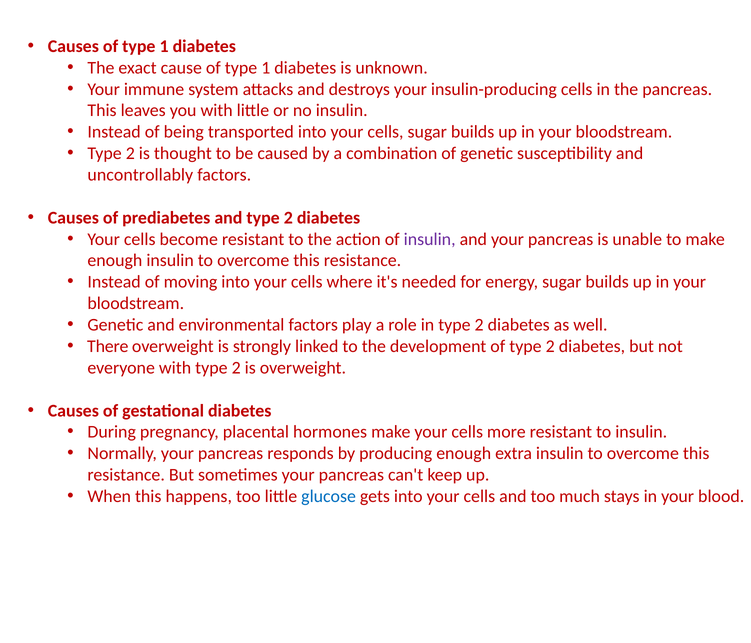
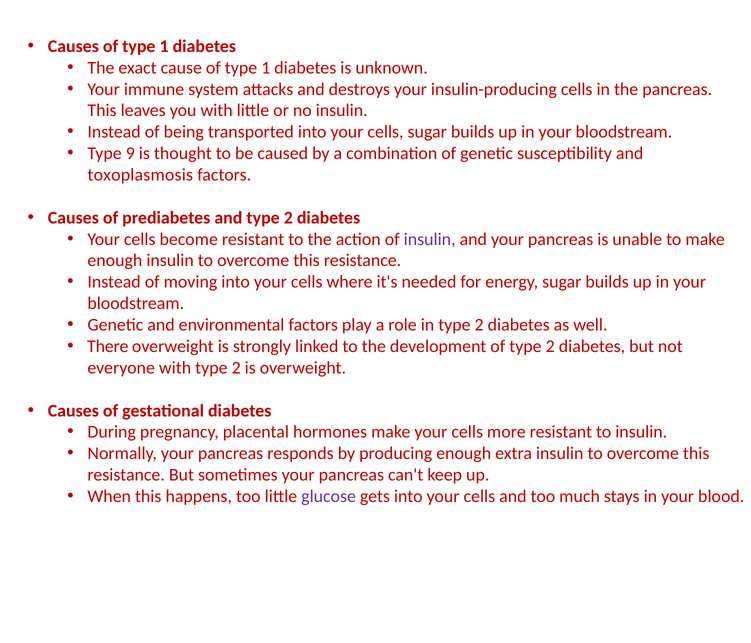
2: 2 -> 9 (130, 154)
uncontrollably: uncontrollably -> toxoplasmosis (140, 175)
glucose colour: blue -> purple (329, 497)
